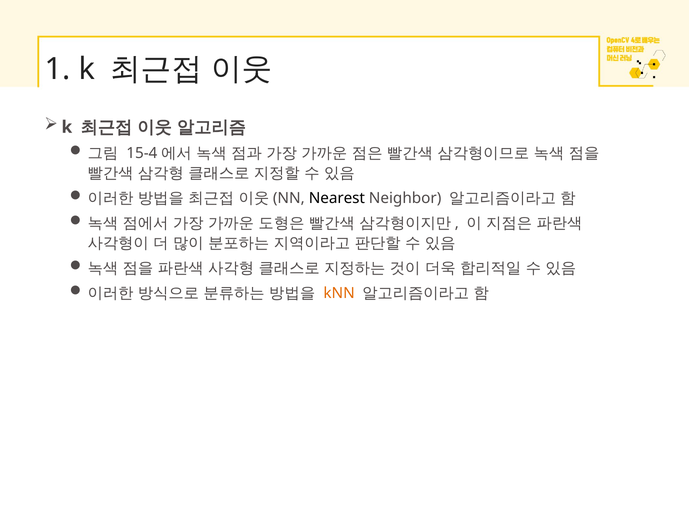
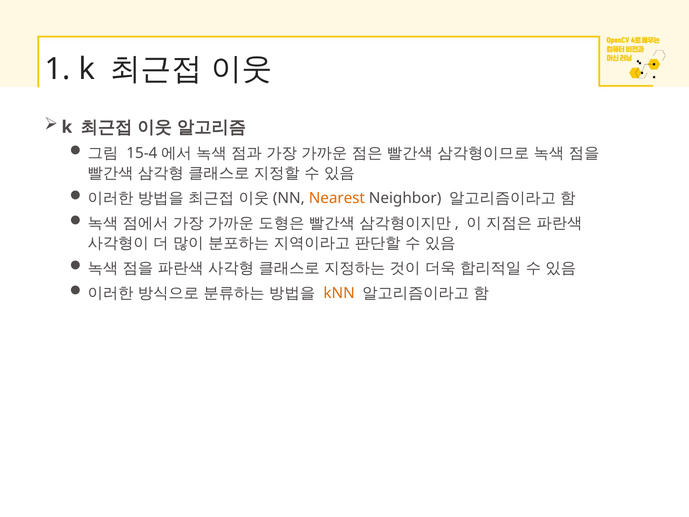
Nearest colour: black -> orange (337, 198)
